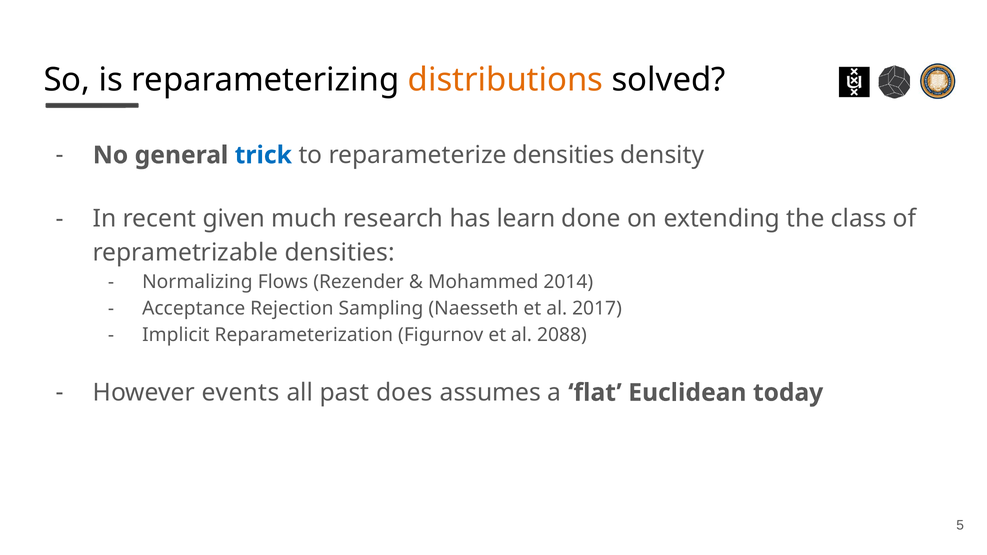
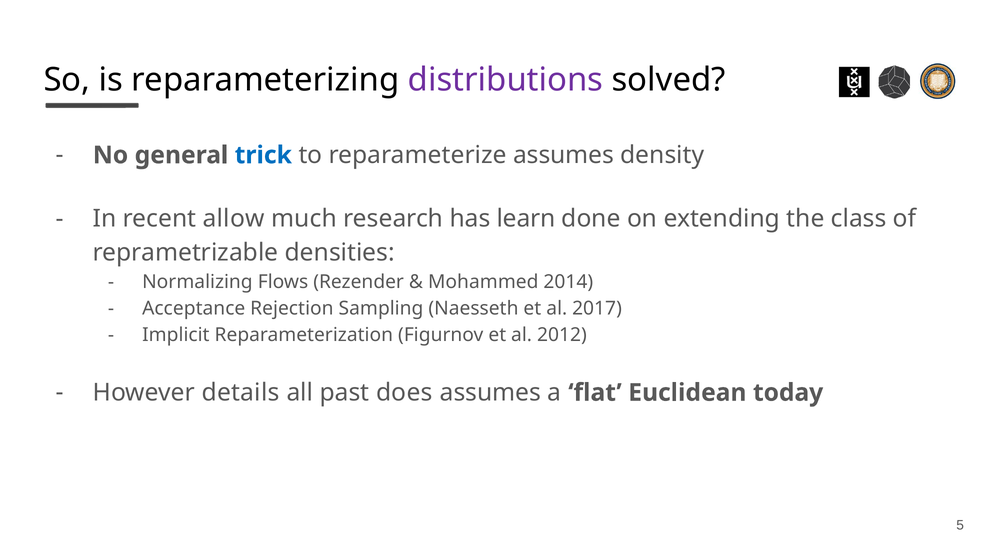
distributions colour: orange -> purple (506, 80)
reparameterize densities: densities -> assumes (564, 155)
given: given -> allow (234, 219)
2088: 2088 -> 2012 (562, 335)
events: events -> details (241, 393)
